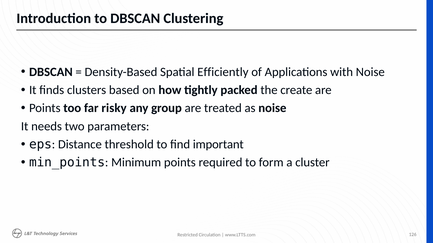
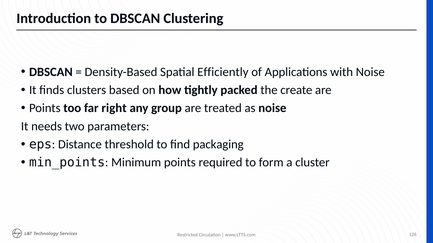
risky: risky -> right (114, 108)
important: important -> packaging (218, 145)
